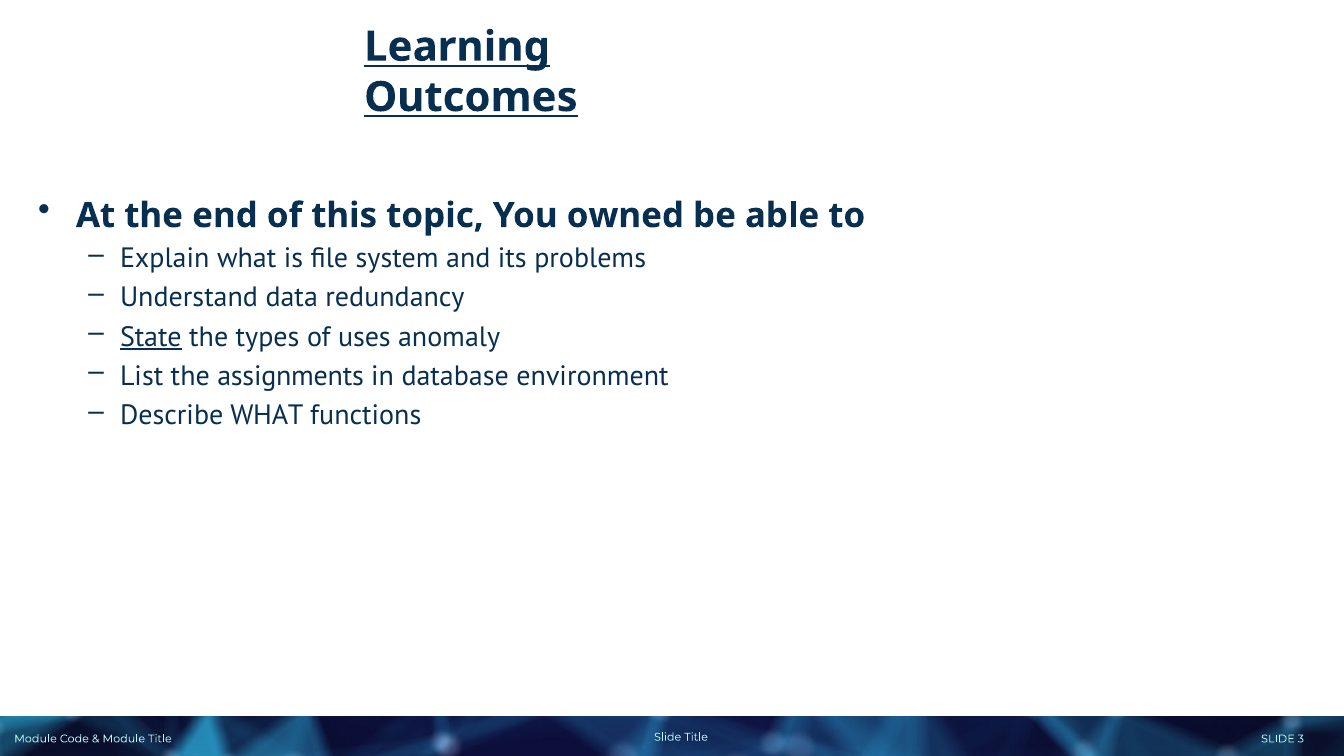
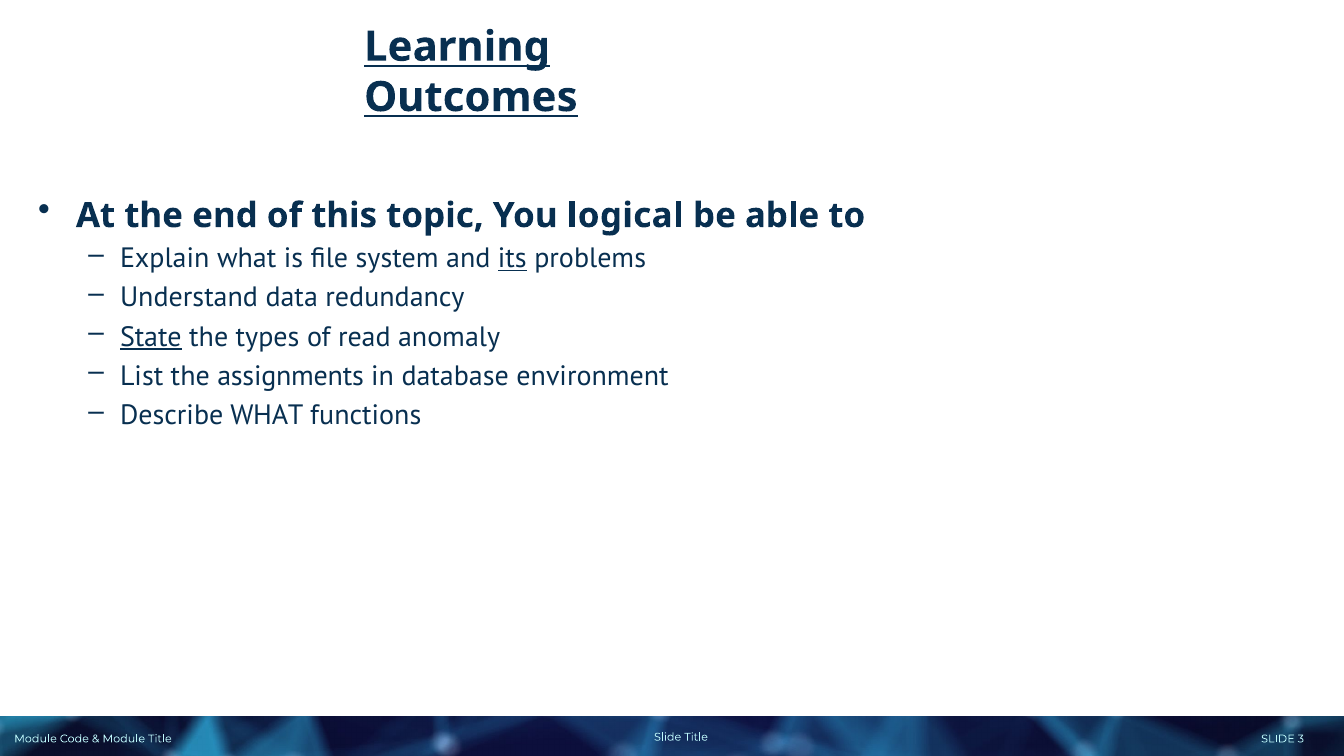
owned: owned -> logical (625, 216)
its underline: none -> present (512, 258)
uses: uses -> read (364, 337)
